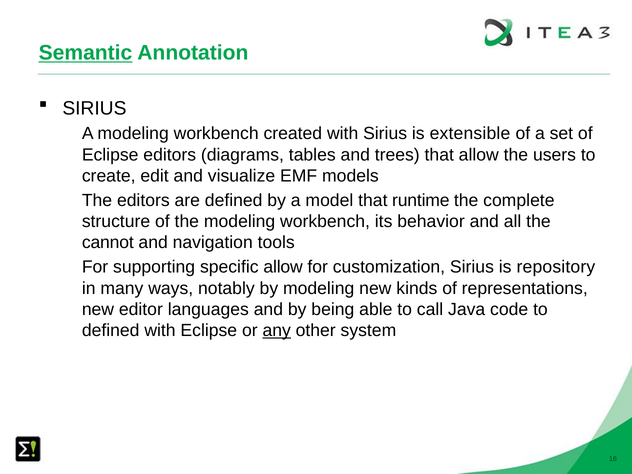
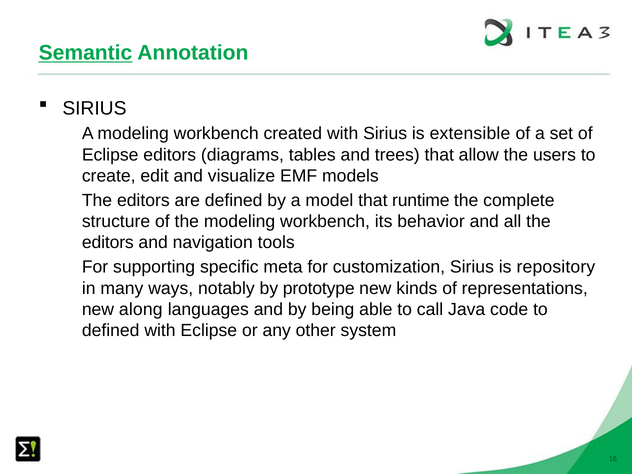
cannot: cannot -> editors (108, 243)
specific allow: allow -> meta (283, 267)
by modeling: modeling -> prototype (319, 288)
editor: editor -> along (141, 309)
any underline: present -> none (277, 330)
